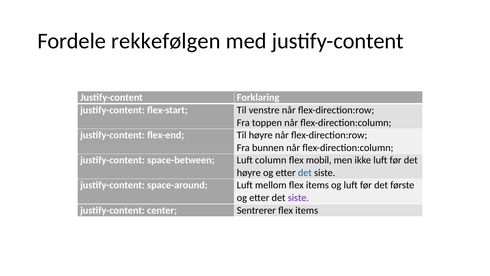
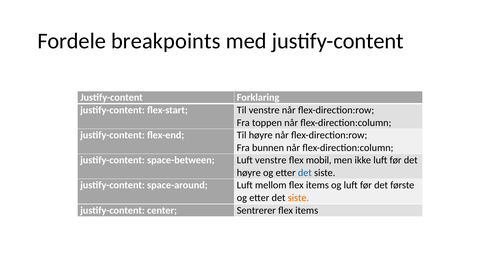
rekkefølgen: rekkefølgen -> breakpoints (166, 41)
Luft column: column -> venstre (271, 160)
siste colour: purple -> orange (298, 198)
